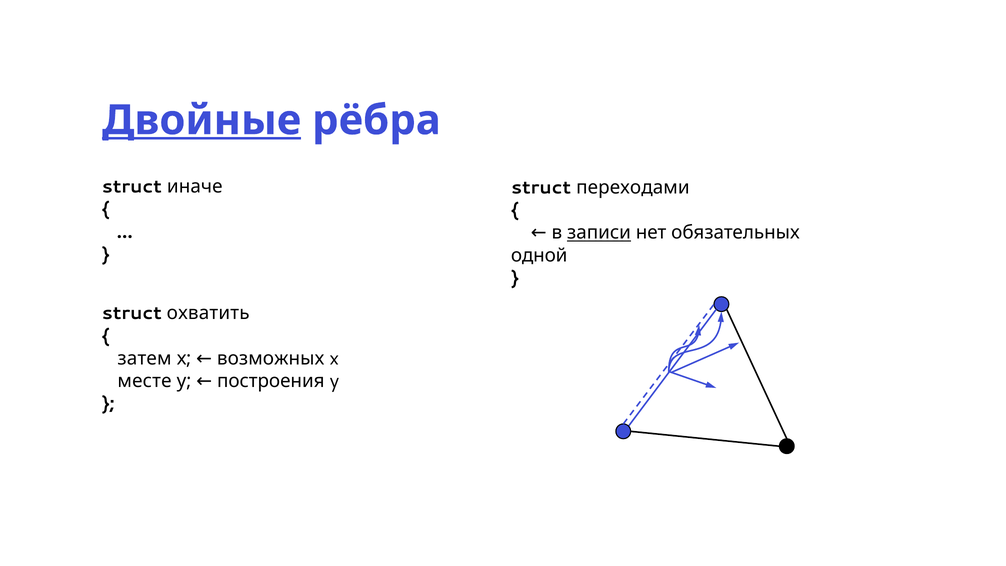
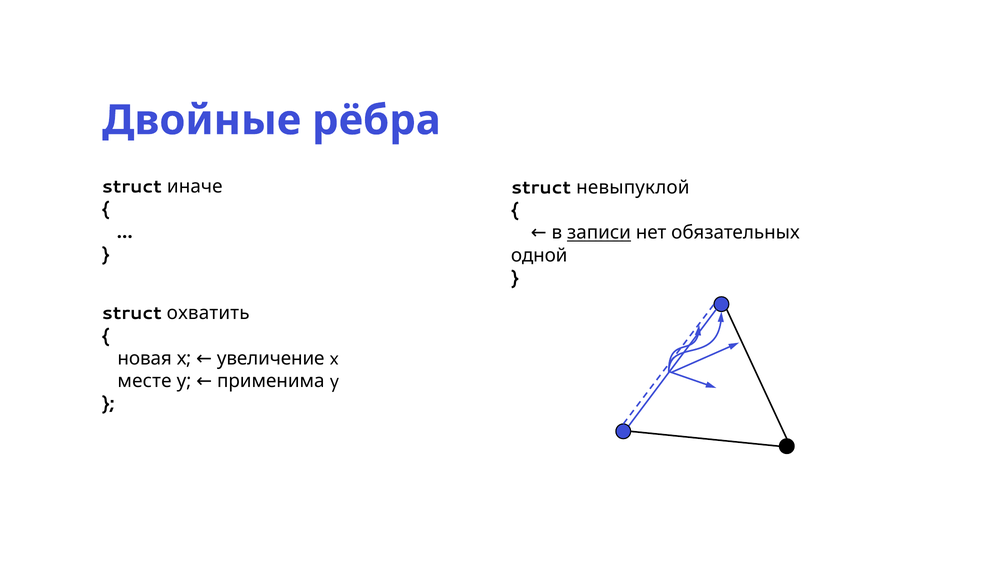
Двойные underline: present -> none (202, 120)
переходами: переходами -> невыпуклой (633, 187)
затем: затем -> новая (145, 358)
возможных: возможных -> увеличение (271, 358)
построения: построения -> применима (271, 381)
